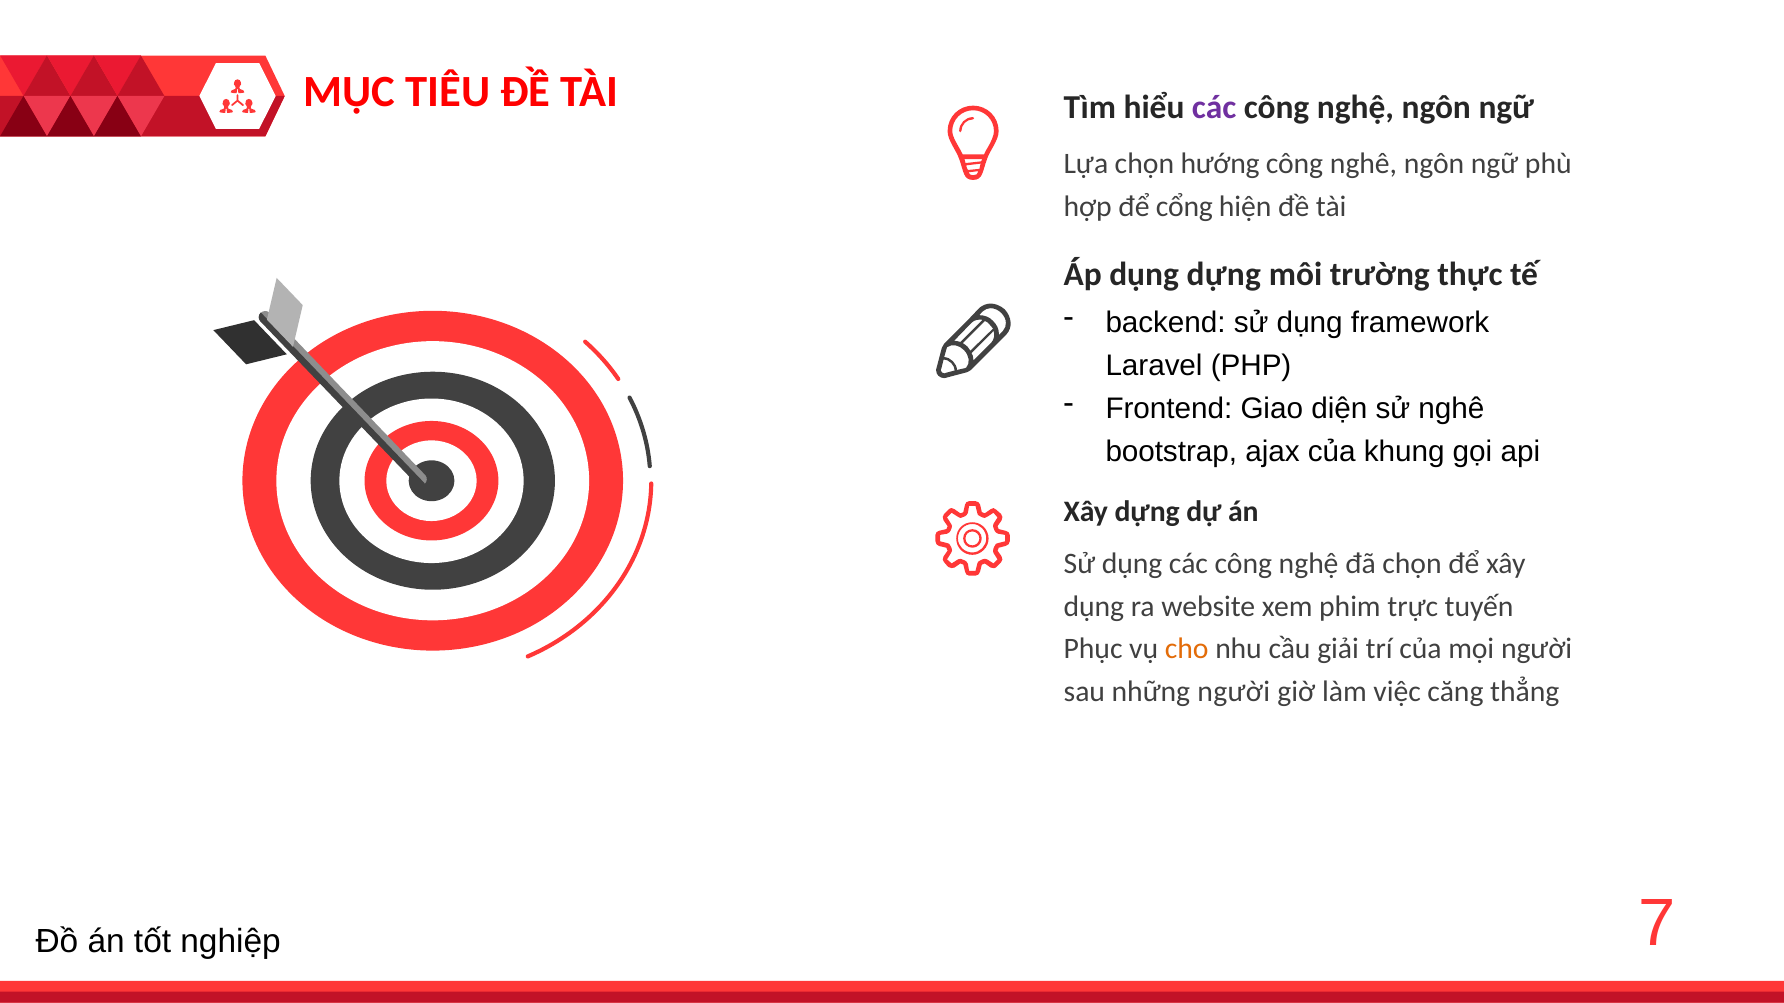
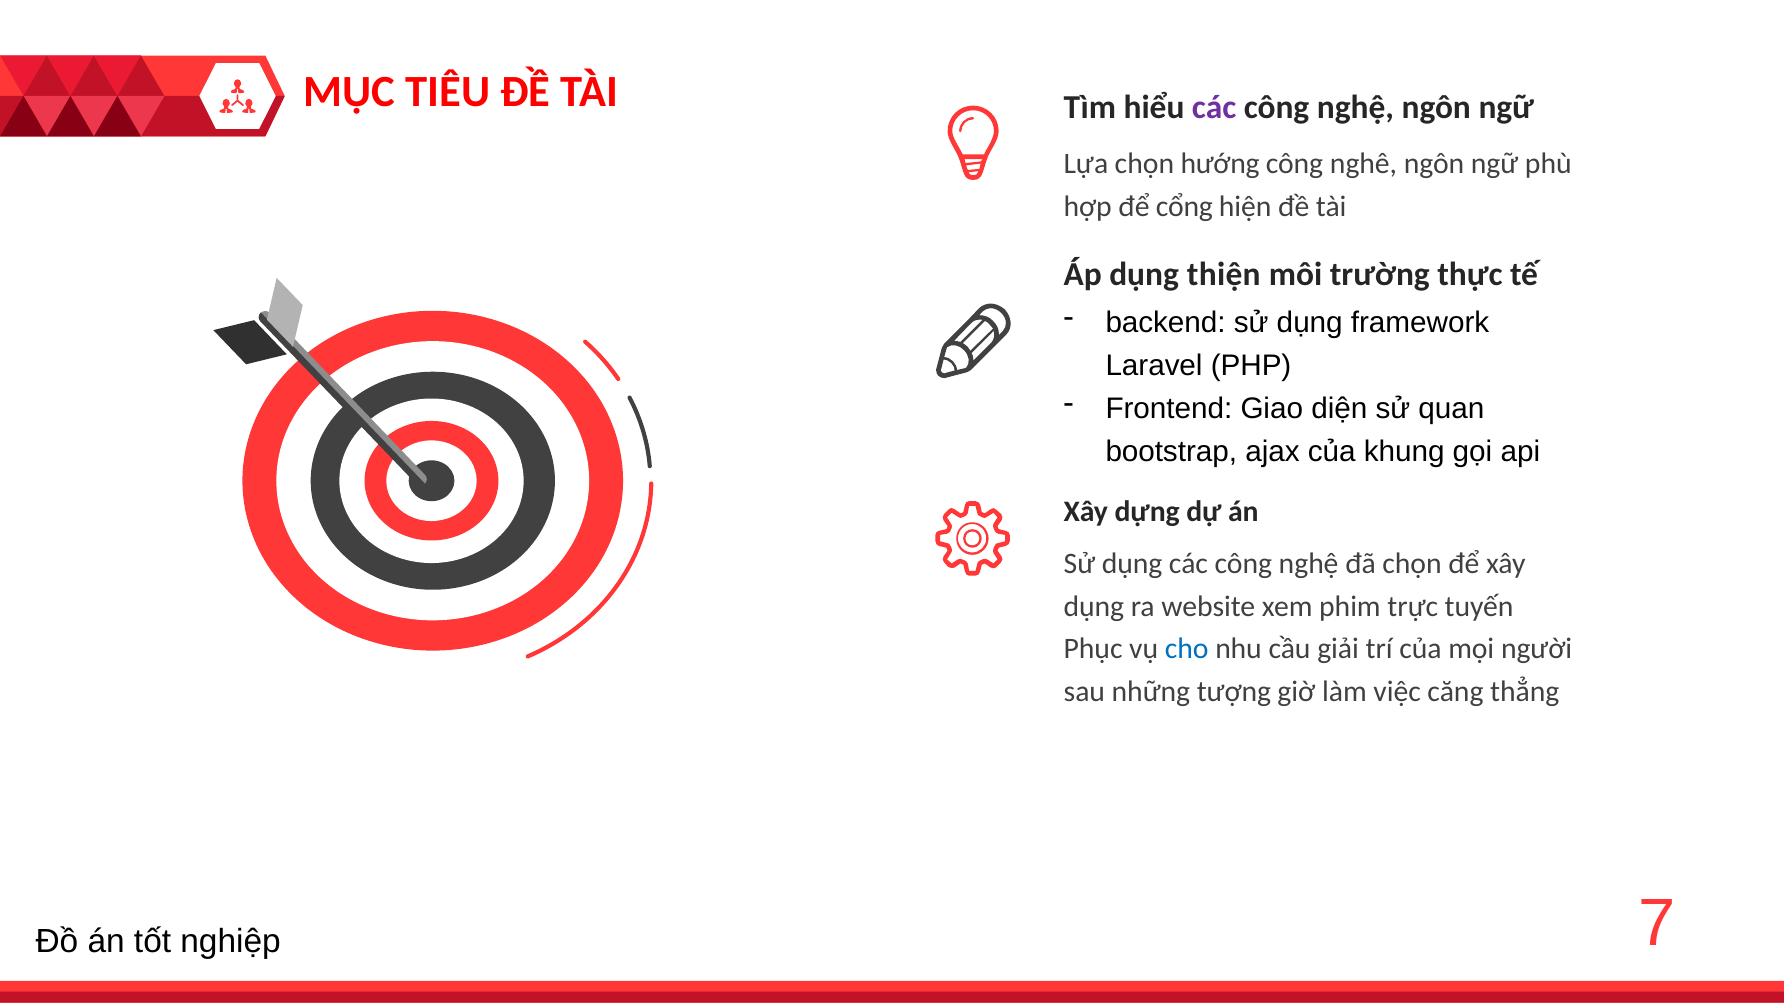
dụng dựng: dựng -> thiện (1224, 275)
sử nghê: nghê -> quan (1451, 409)
cho colour: orange -> blue (1187, 649)
những người: người -> tượng (1234, 692)
